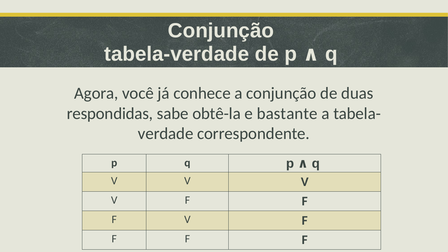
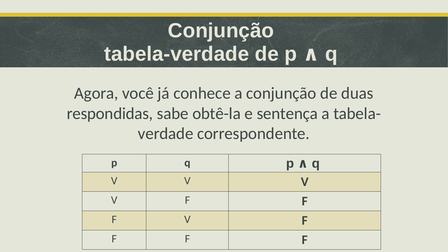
bastante: bastante -> sentença (287, 114)
